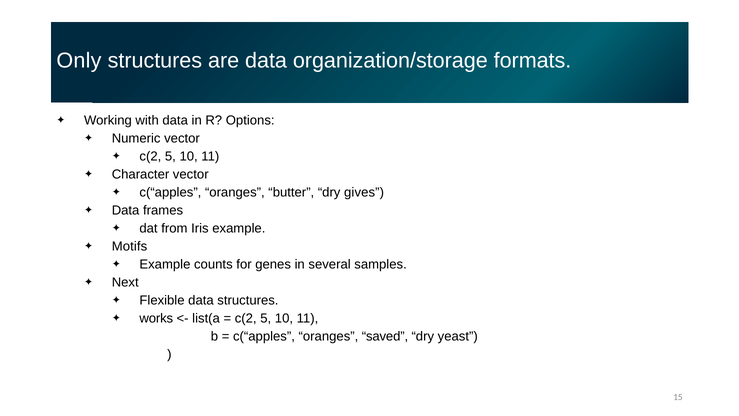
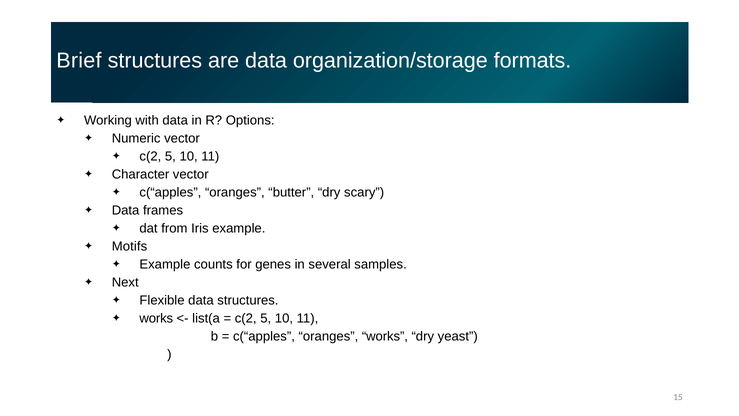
Only: Only -> Brief (79, 61)
gives: gives -> scary (364, 192)
oranges saved: saved -> works (385, 336)
